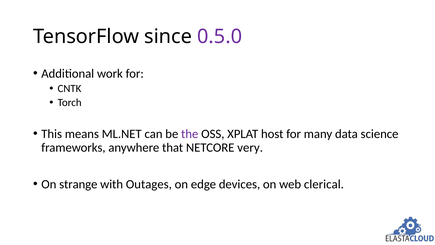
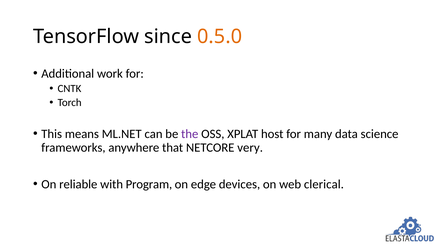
0.5.0 colour: purple -> orange (220, 37)
strange: strange -> reliable (78, 184)
Outages: Outages -> Program (149, 184)
